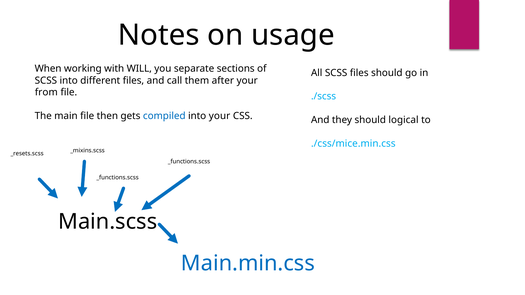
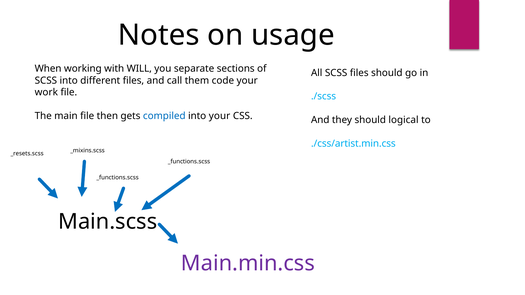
after: after -> code (223, 81)
from: from -> work (46, 92)
./css/mice.min.css: ./css/mice.min.css -> ./css/artist.min.css (353, 144)
Main.min.css colour: blue -> purple (248, 263)
